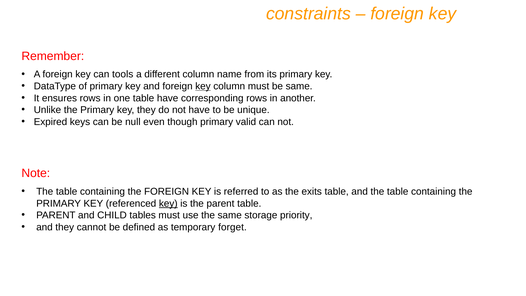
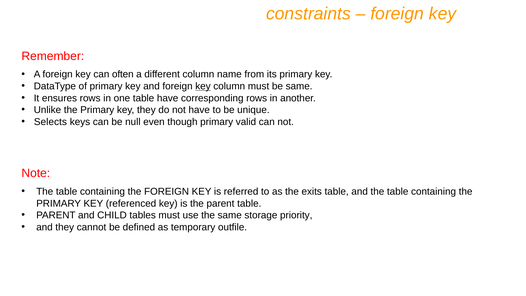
tools: tools -> often (123, 74)
Expired: Expired -> Selects (50, 122)
key underline: present -> none (168, 203)
forget: forget -> outfile (233, 227)
